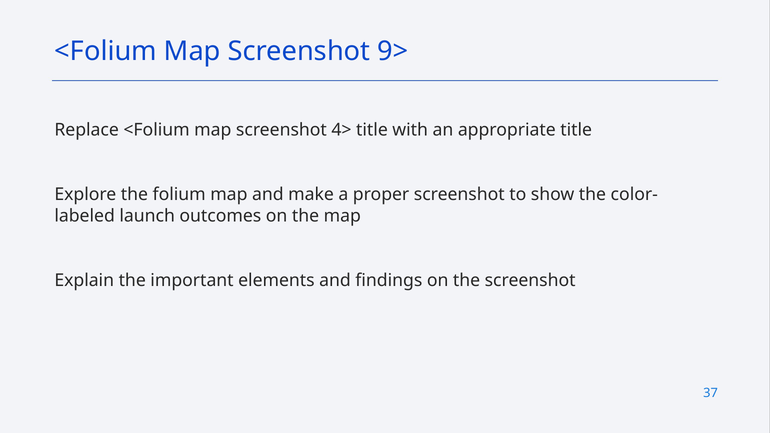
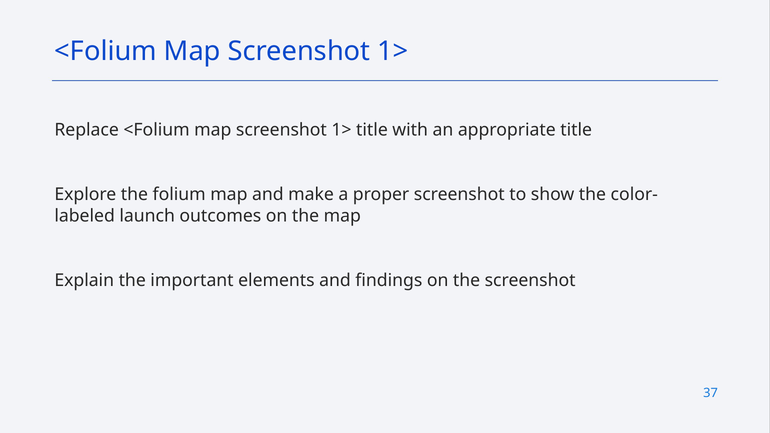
9>: 9> -> 1> (393, 51)
4>: 4> -> 1> (341, 130)
